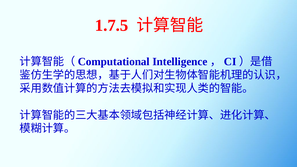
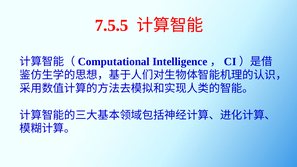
1.7.5: 1.7.5 -> 7.5.5 (112, 25)
